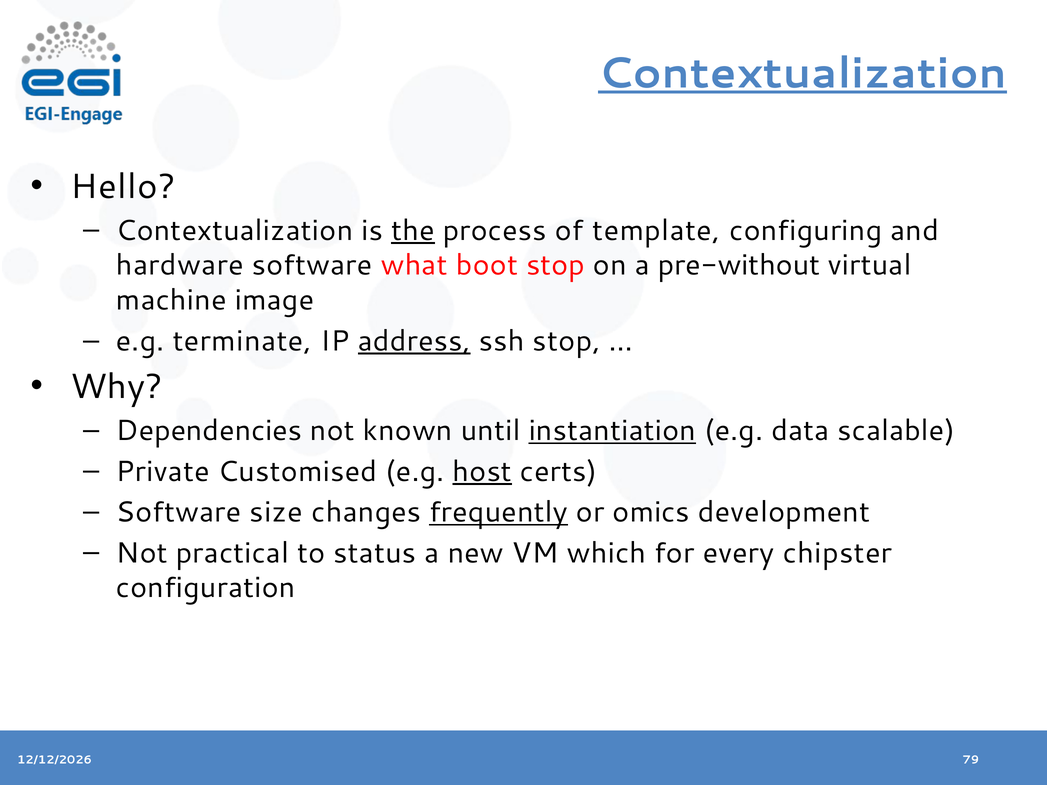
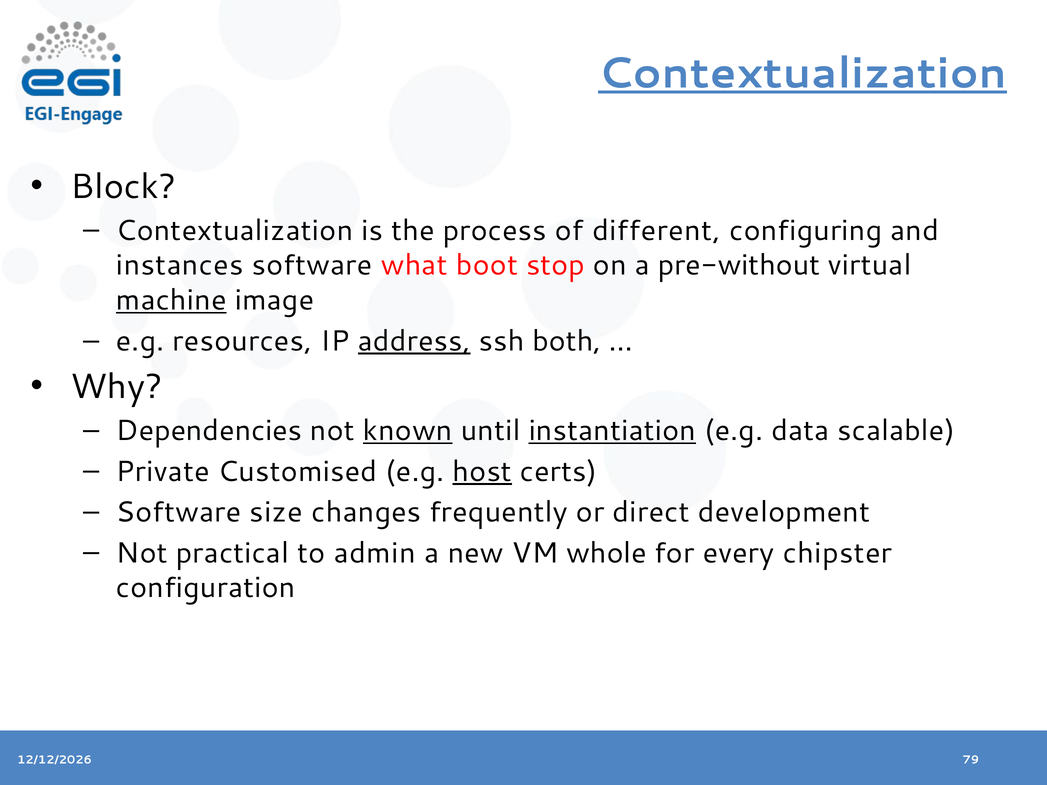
Hello: Hello -> Block (123, 187)
the underline: present -> none (413, 231)
template: template -> different (656, 231)
hardware: hardware -> instances (180, 265)
machine underline: none -> present (171, 300)
terminate: terminate -> resources (242, 341)
ssh stop: stop -> both (567, 341)
known underline: none -> present (408, 431)
frequently underline: present -> none (499, 512)
omics: omics -> direct (651, 512)
status: status -> admin (375, 553)
which: which -> whole (607, 553)
